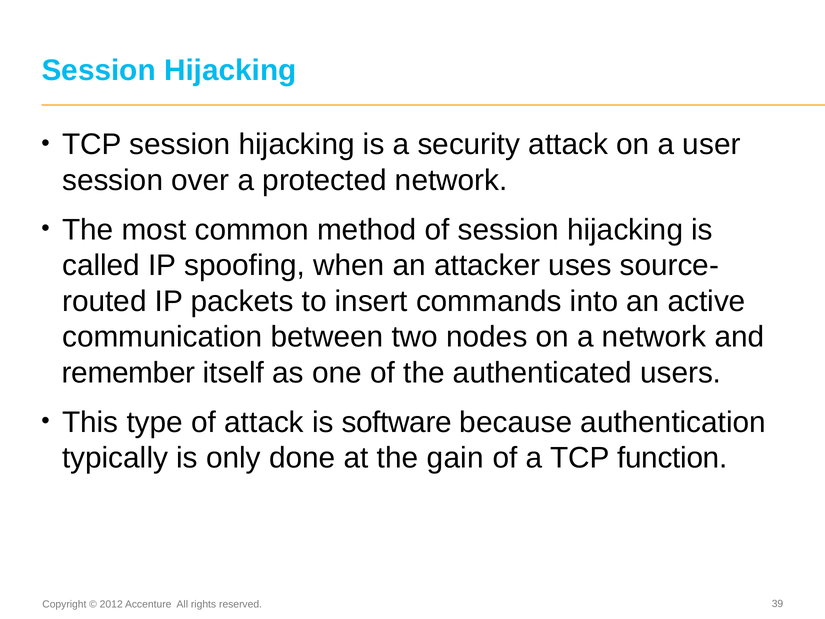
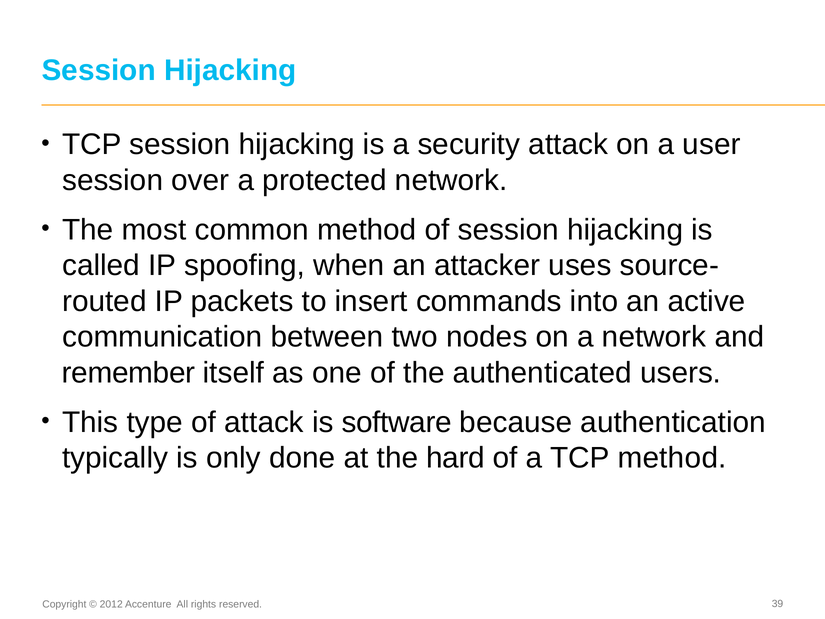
gain: gain -> hard (456, 458)
TCP function: function -> method (672, 458)
